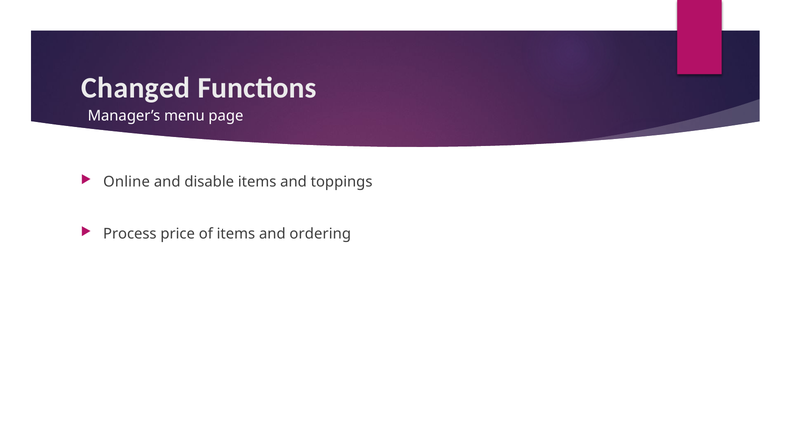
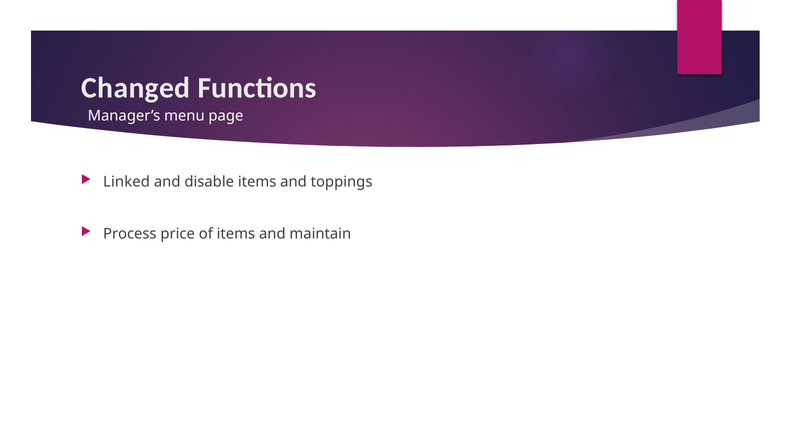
Online: Online -> Linked (127, 182)
ordering: ordering -> maintain (320, 234)
